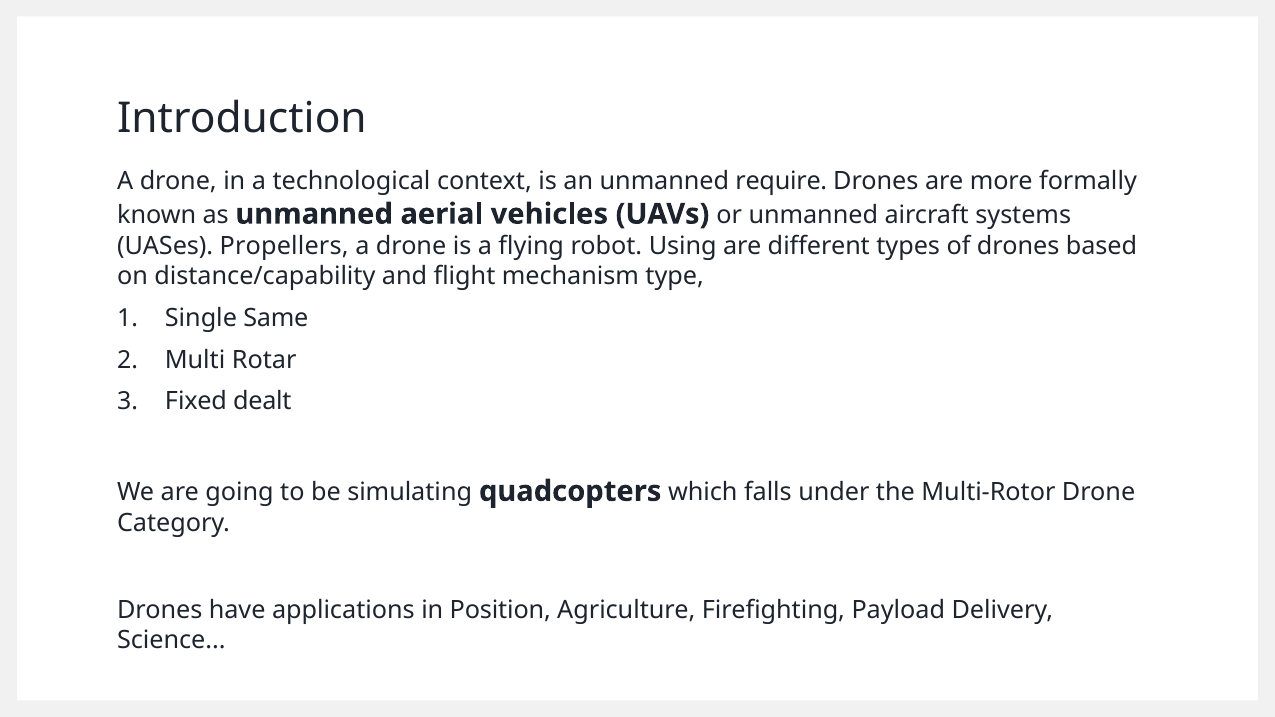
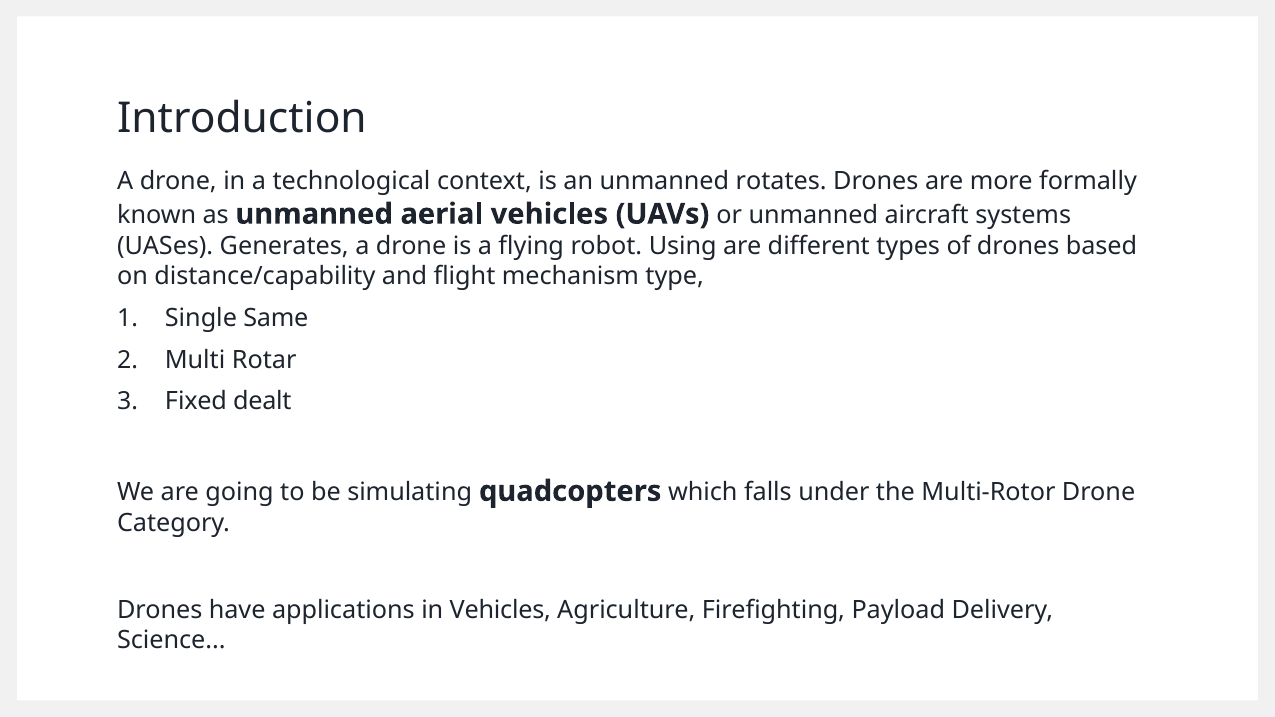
require: require -> rotates (781, 182)
Propellers: Propellers -> Generates (284, 246)
in Position: Position -> Vehicles (500, 611)
